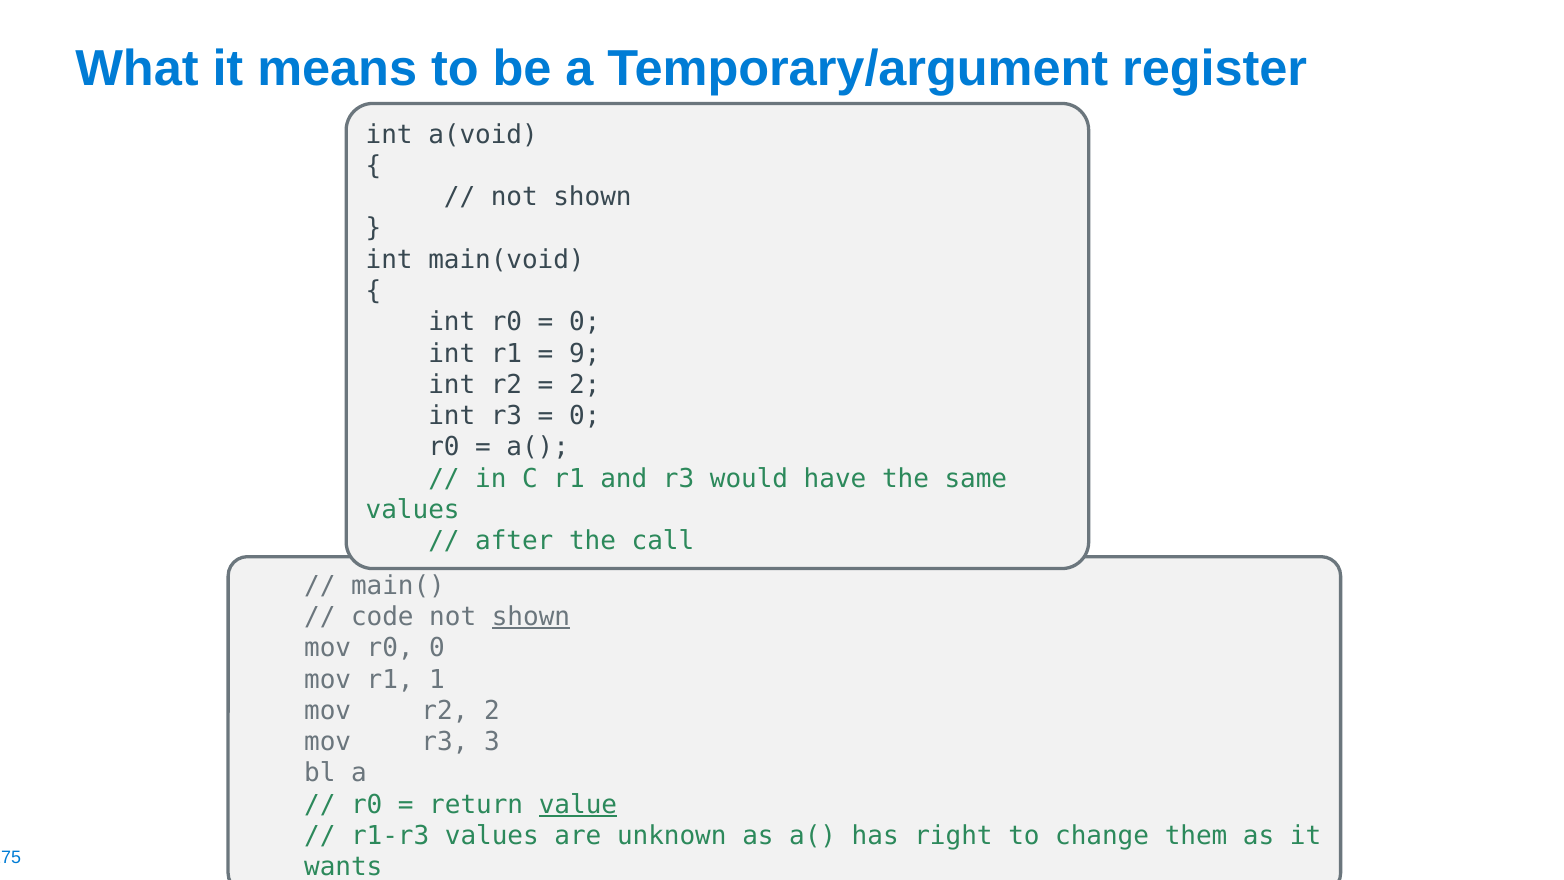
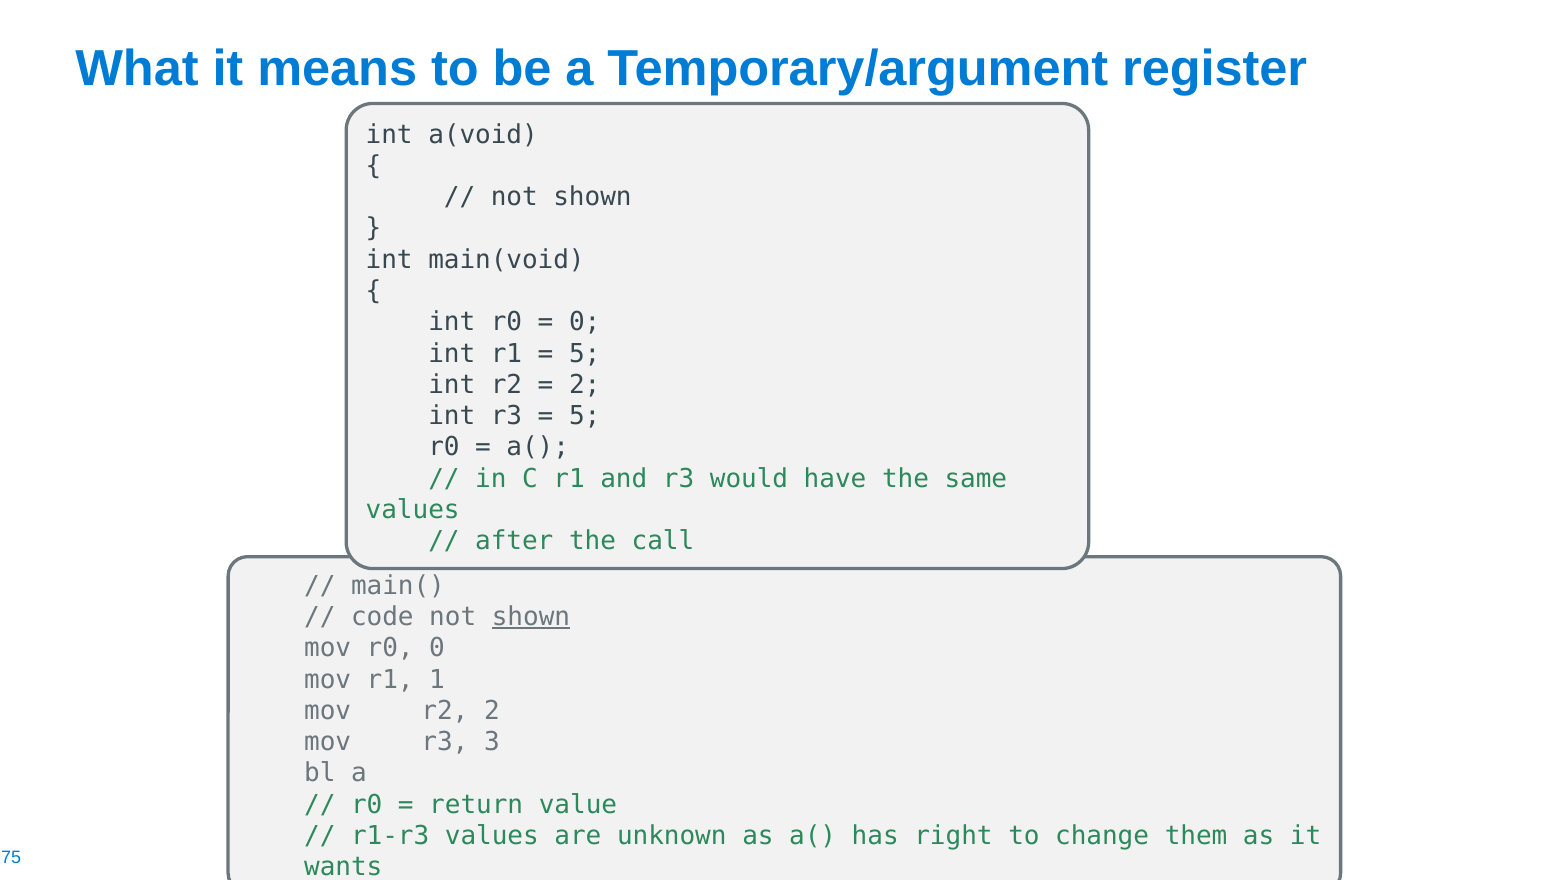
9: 9 -> 5 (585, 353)
0: 0 -> 5 (585, 416)
value underline: present -> none (578, 804)
